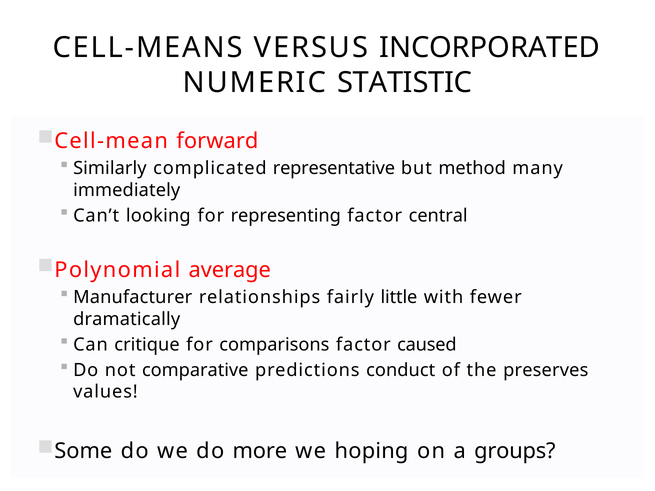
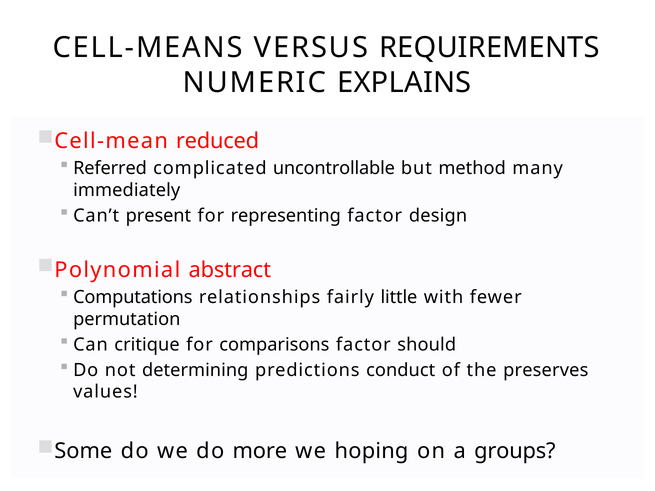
INCORPORATED: INCORPORATED -> REQUIREMENTS (489, 48)
STATISTIC: STATISTIC -> EXPLAINS (404, 83)
forward: forward -> reduced (218, 141)
Similarly: Similarly -> Referred (110, 168)
representative: representative -> uncontrollable (334, 168)
looking: looking -> present (158, 216)
central: central -> design (438, 216)
average: average -> abstract (230, 270)
Manufacturer: Manufacturer -> Computations (133, 297)
dramatically: dramatically -> permutation (127, 319)
caused: caused -> should (427, 345)
comparative: comparative -> determining (195, 370)
